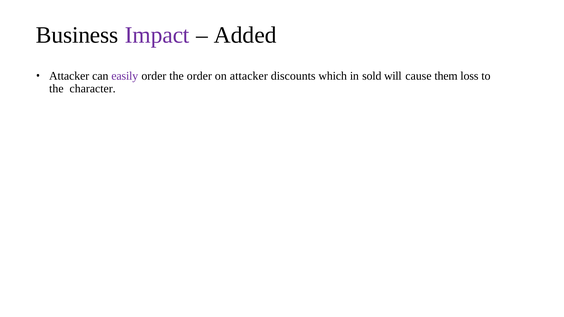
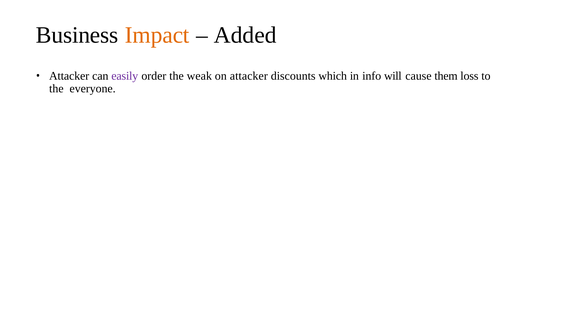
Impact colour: purple -> orange (157, 35)
the order: order -> weak (199, 76)
sold: sold -> info (372, 76)
character: character -> everyone (93, 89)
